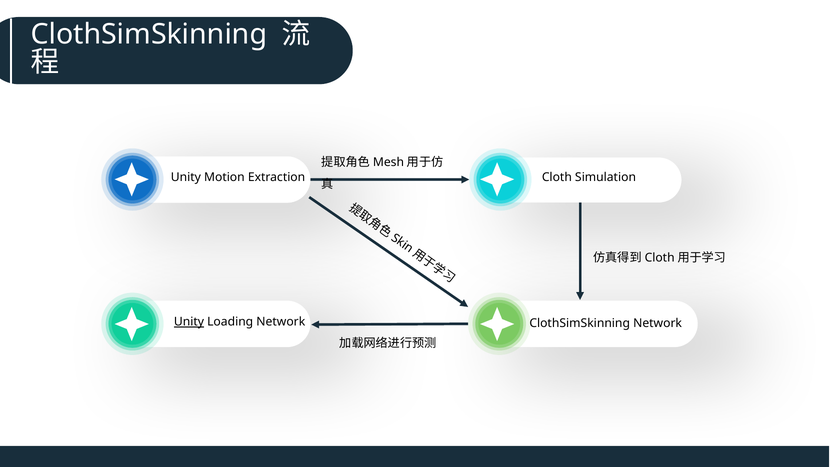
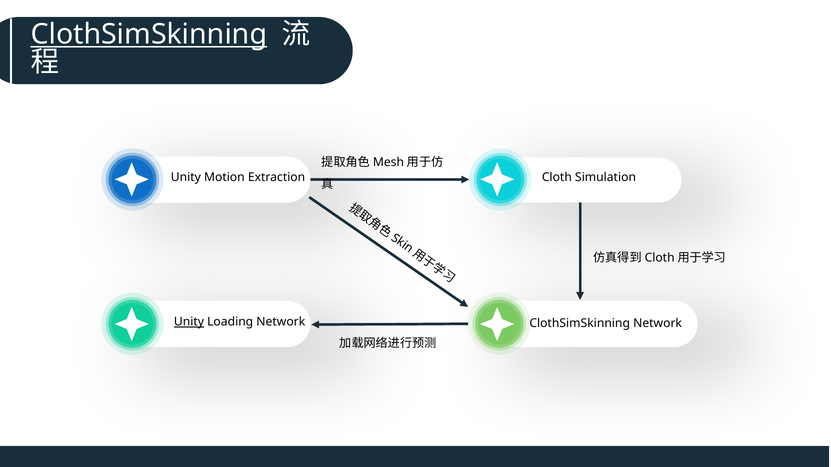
ClothSimSkinning underline: none -> present (149, 34)
